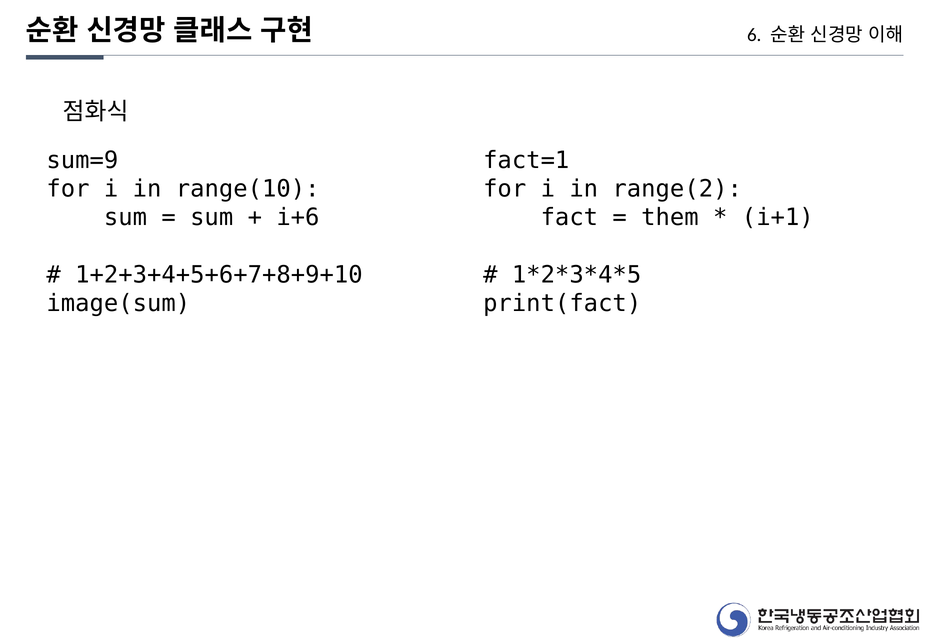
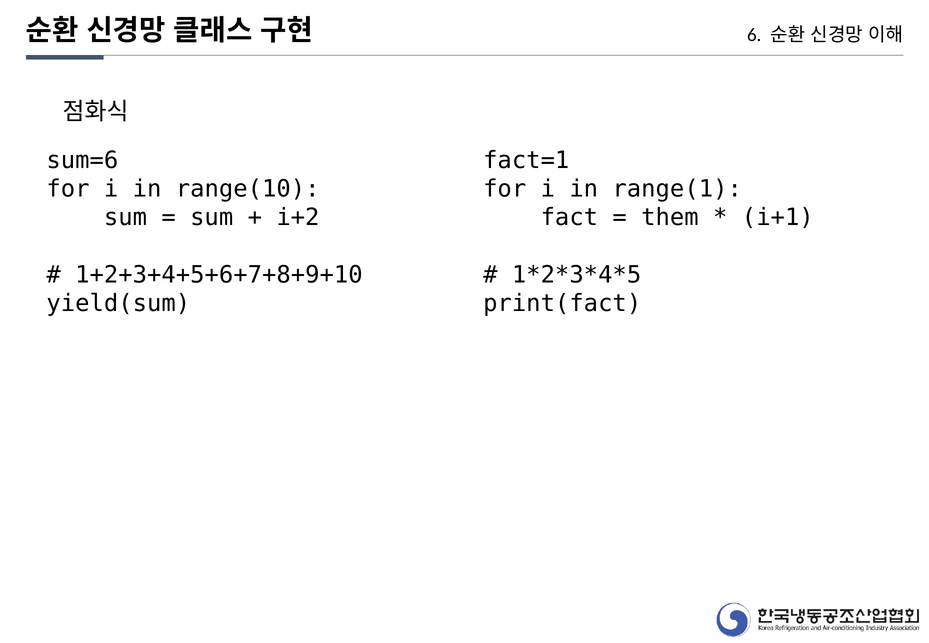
sum=9: sum=9 -> sum=6 (82, 160)
range(2: range(2 -> range(1 (677, 189)
i+6: i+6 -> i+2 (298, 218)
image(sum: image(sum -> yield(sum (118, 303)
